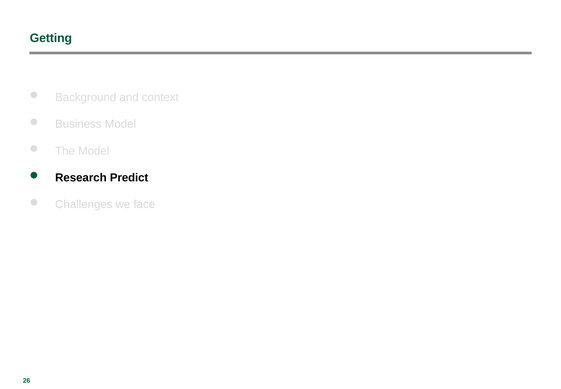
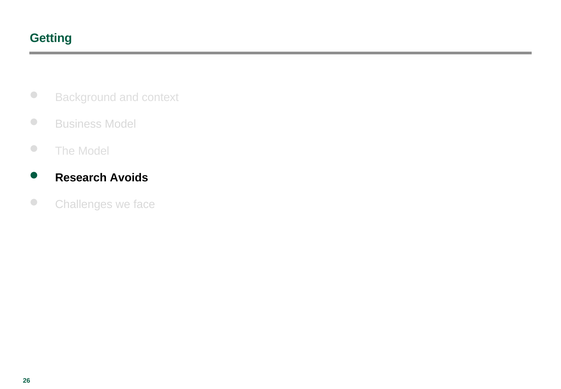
Predict: Predict -> Avoids (129, 177)
